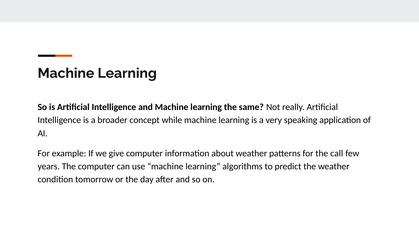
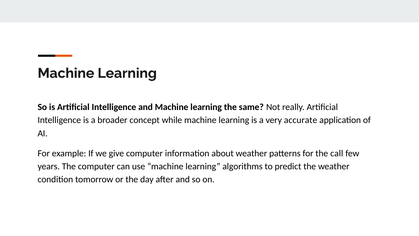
speaking: speaking -> accurate (301, 120)
